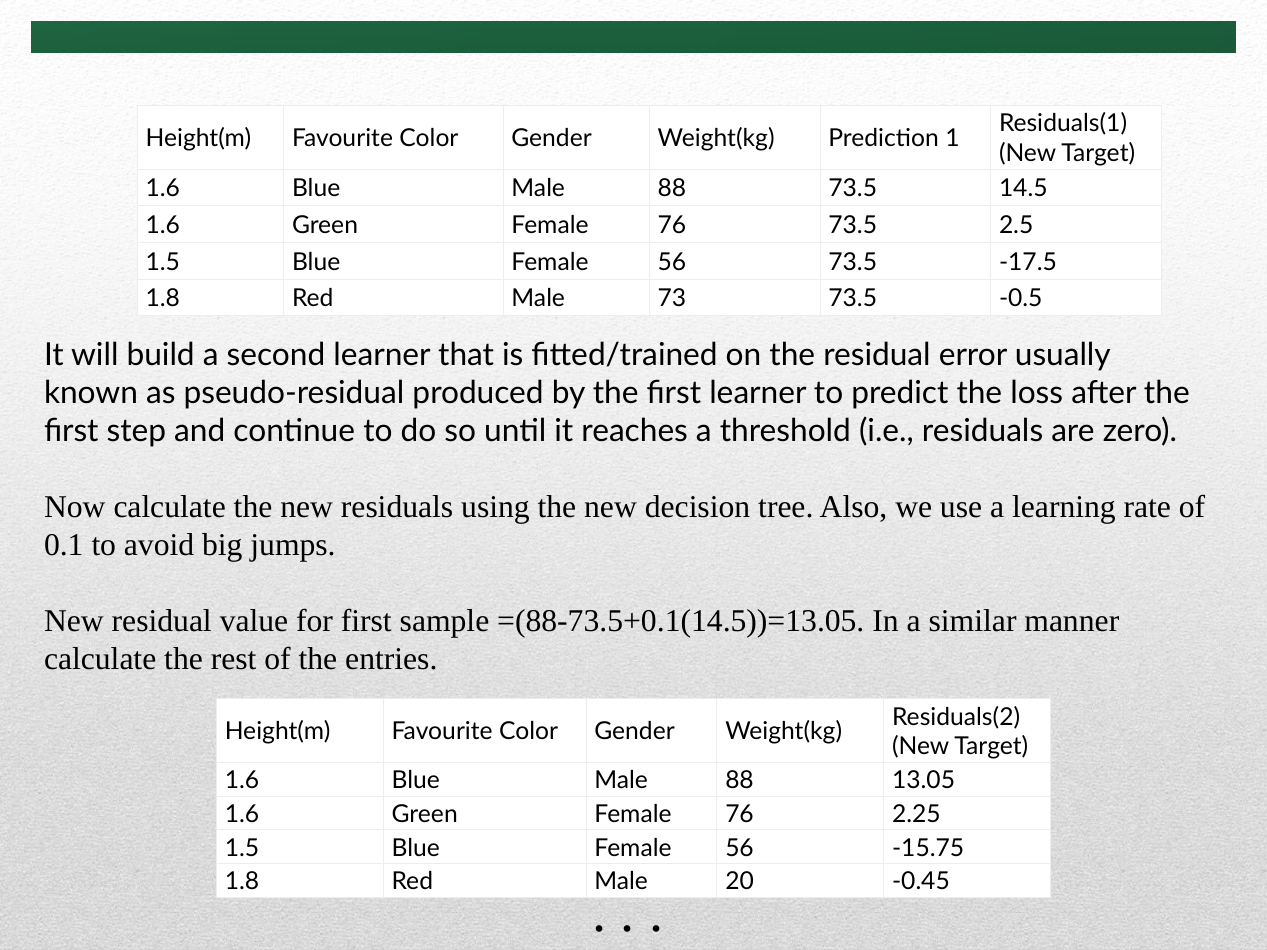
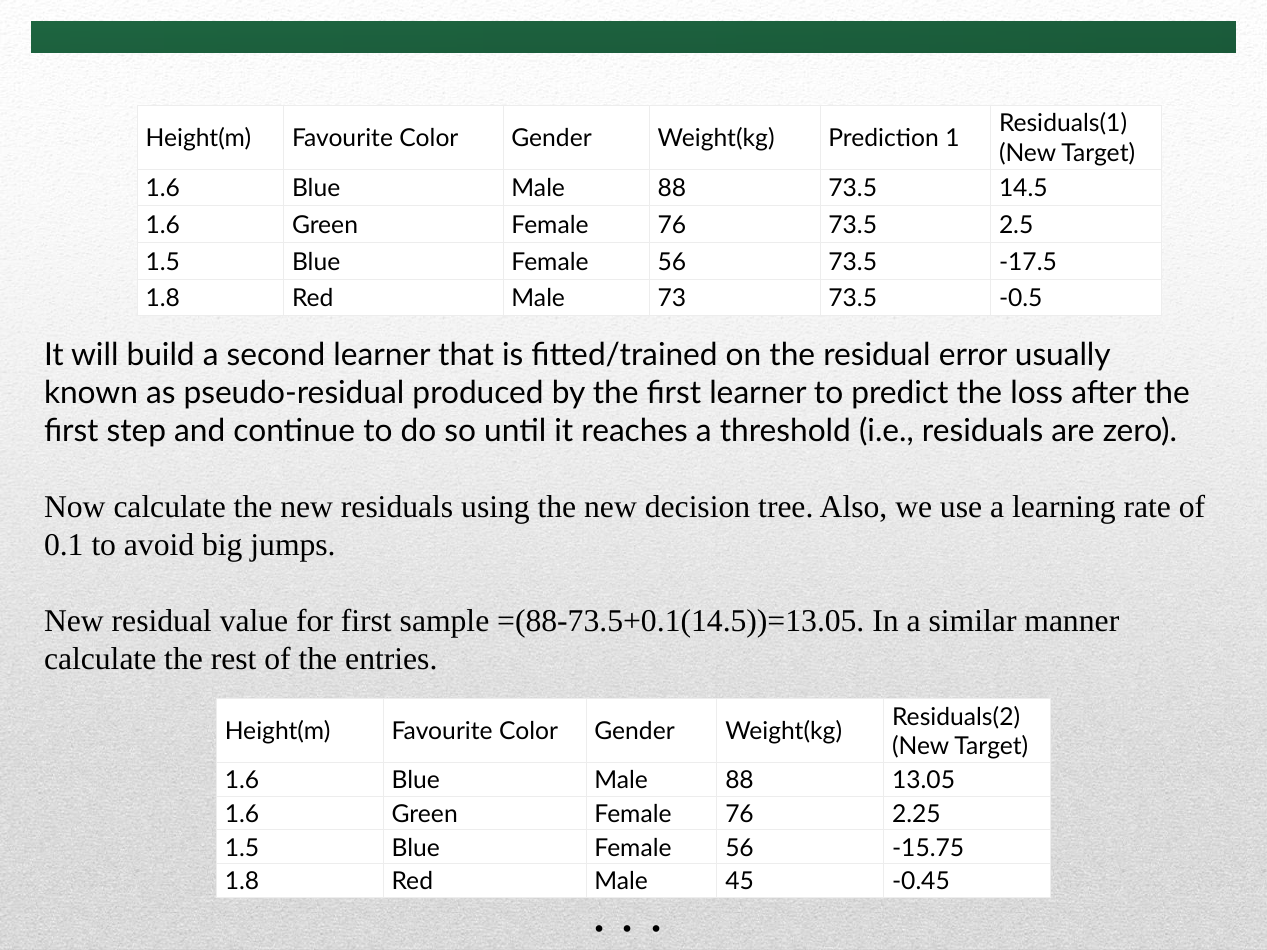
20: 20 -> 45 (740, 882)
